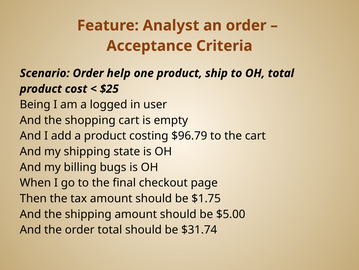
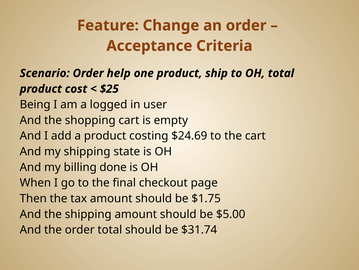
Analyst: Analyst -> Change (171, 25)
$96.79: $96.79 -> $24.69 (189, 136)
bugs: bugs -> done (113, 167)
